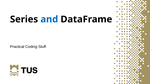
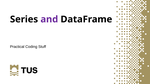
and colour: blue -> purple (49, 19)
